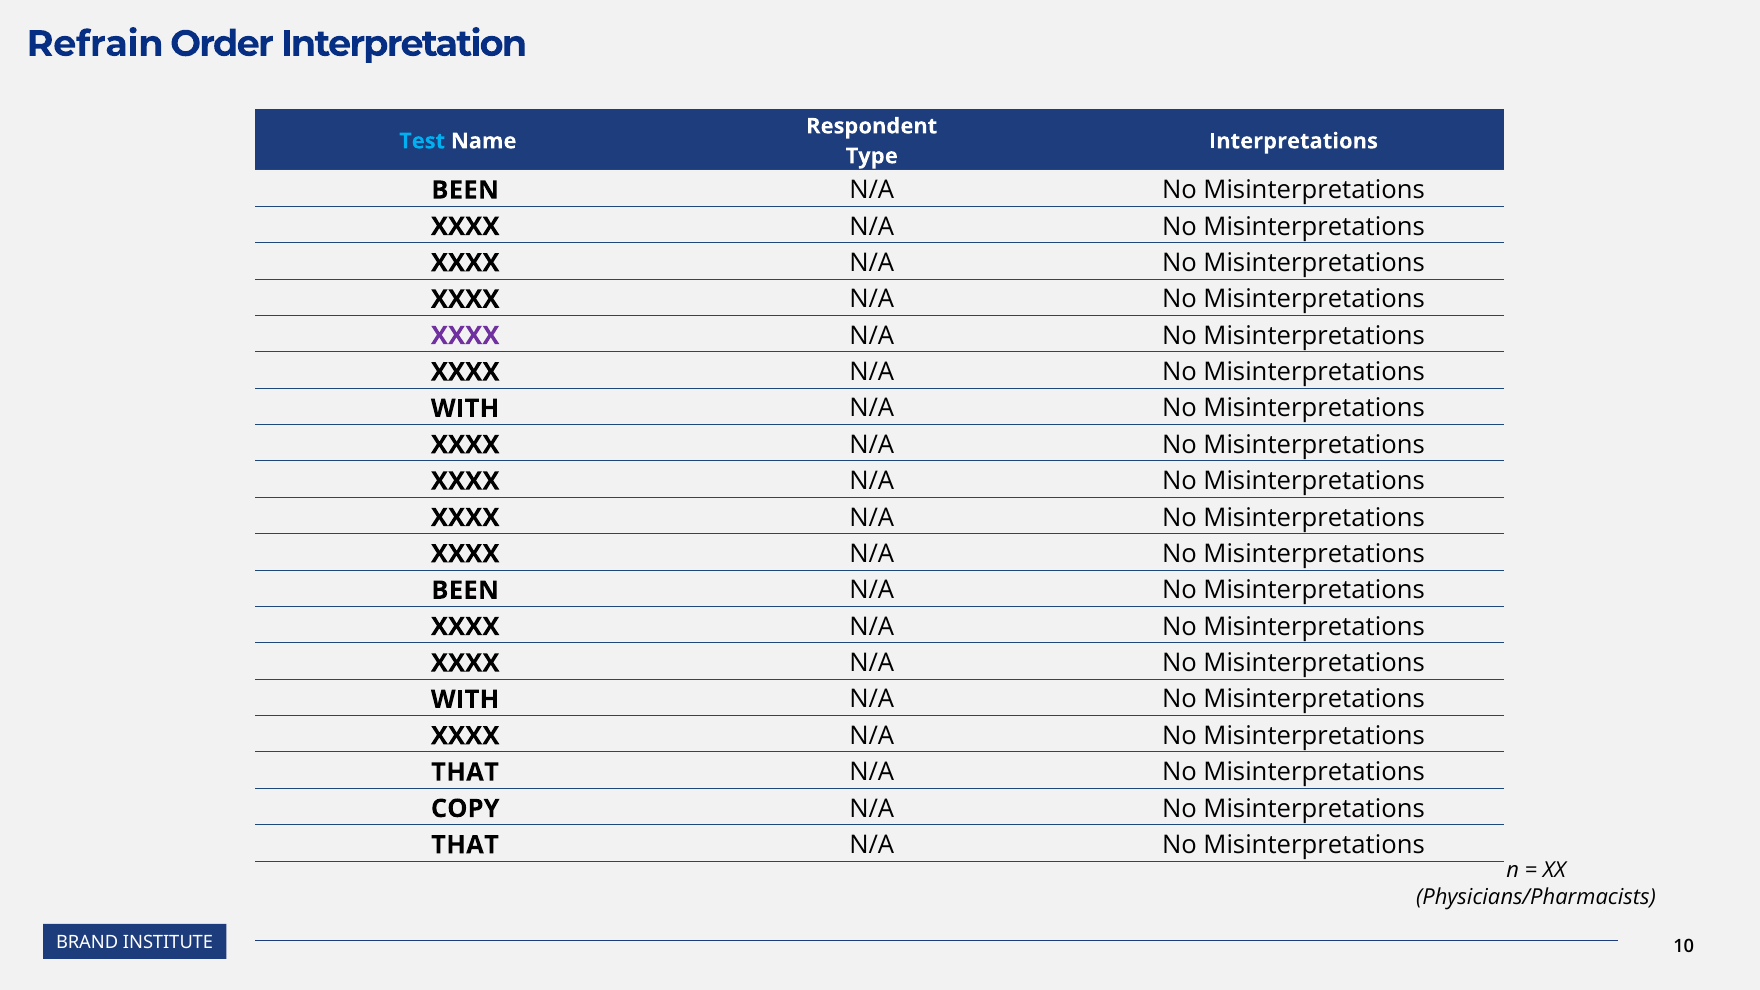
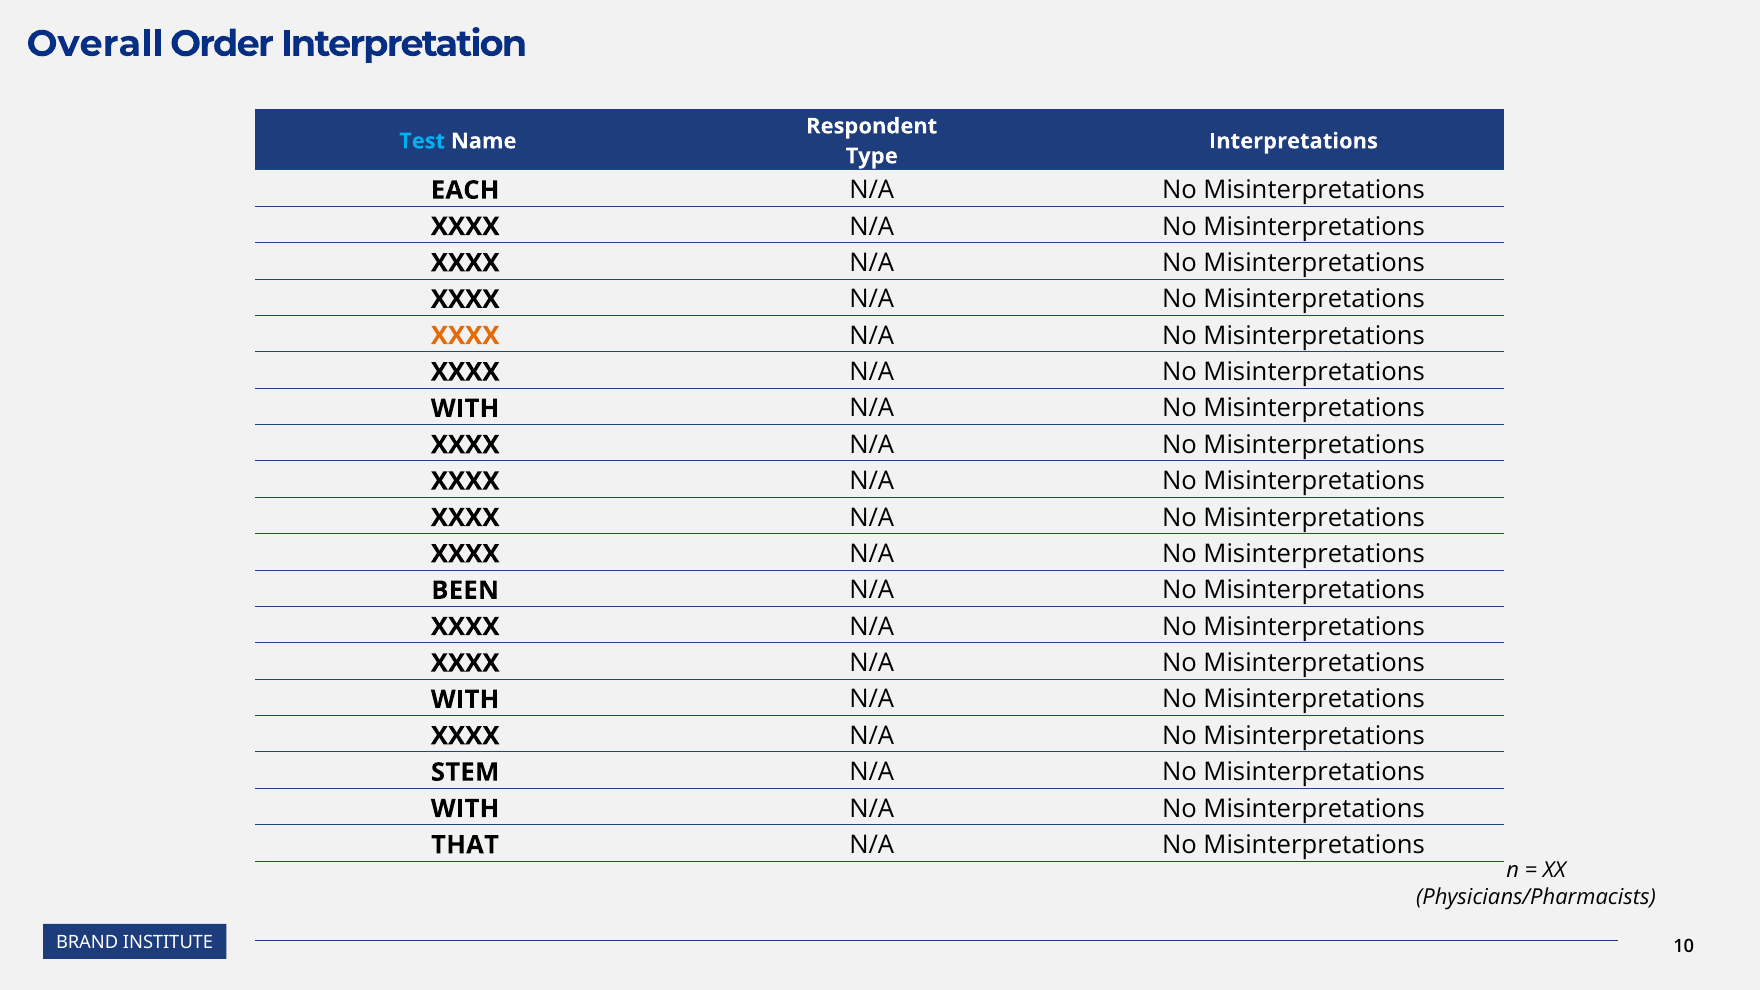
Refrain: Refrain -> Overall (95, 44)
BEEN: BEEN -> EACH (465, 190)
XXXX colour: purple -> orange (465, 336)
THAT: THAT -> STEM (465, 772)
COPY: COPY -> WITH (465, 809)
